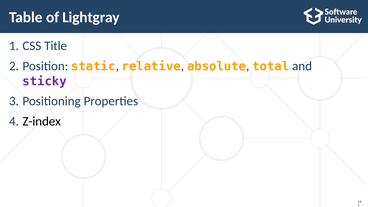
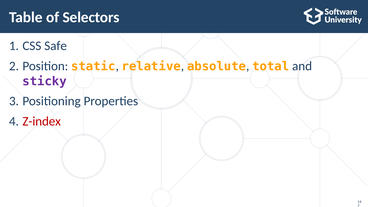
Lightgray: Lightgray -> Selectors (91, 17)
Title: Title -> Safe (56, 46)
Z-index colour: black -> red (42, 121)
